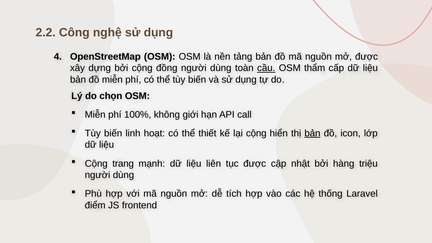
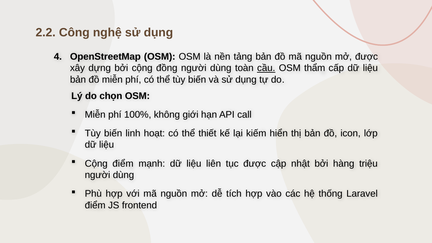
lại cộng: cộng -> kiếm (256, 133)
bản underline: present -> none (312, 133)
Cộng trang: trang -> điểm (123, 164)
